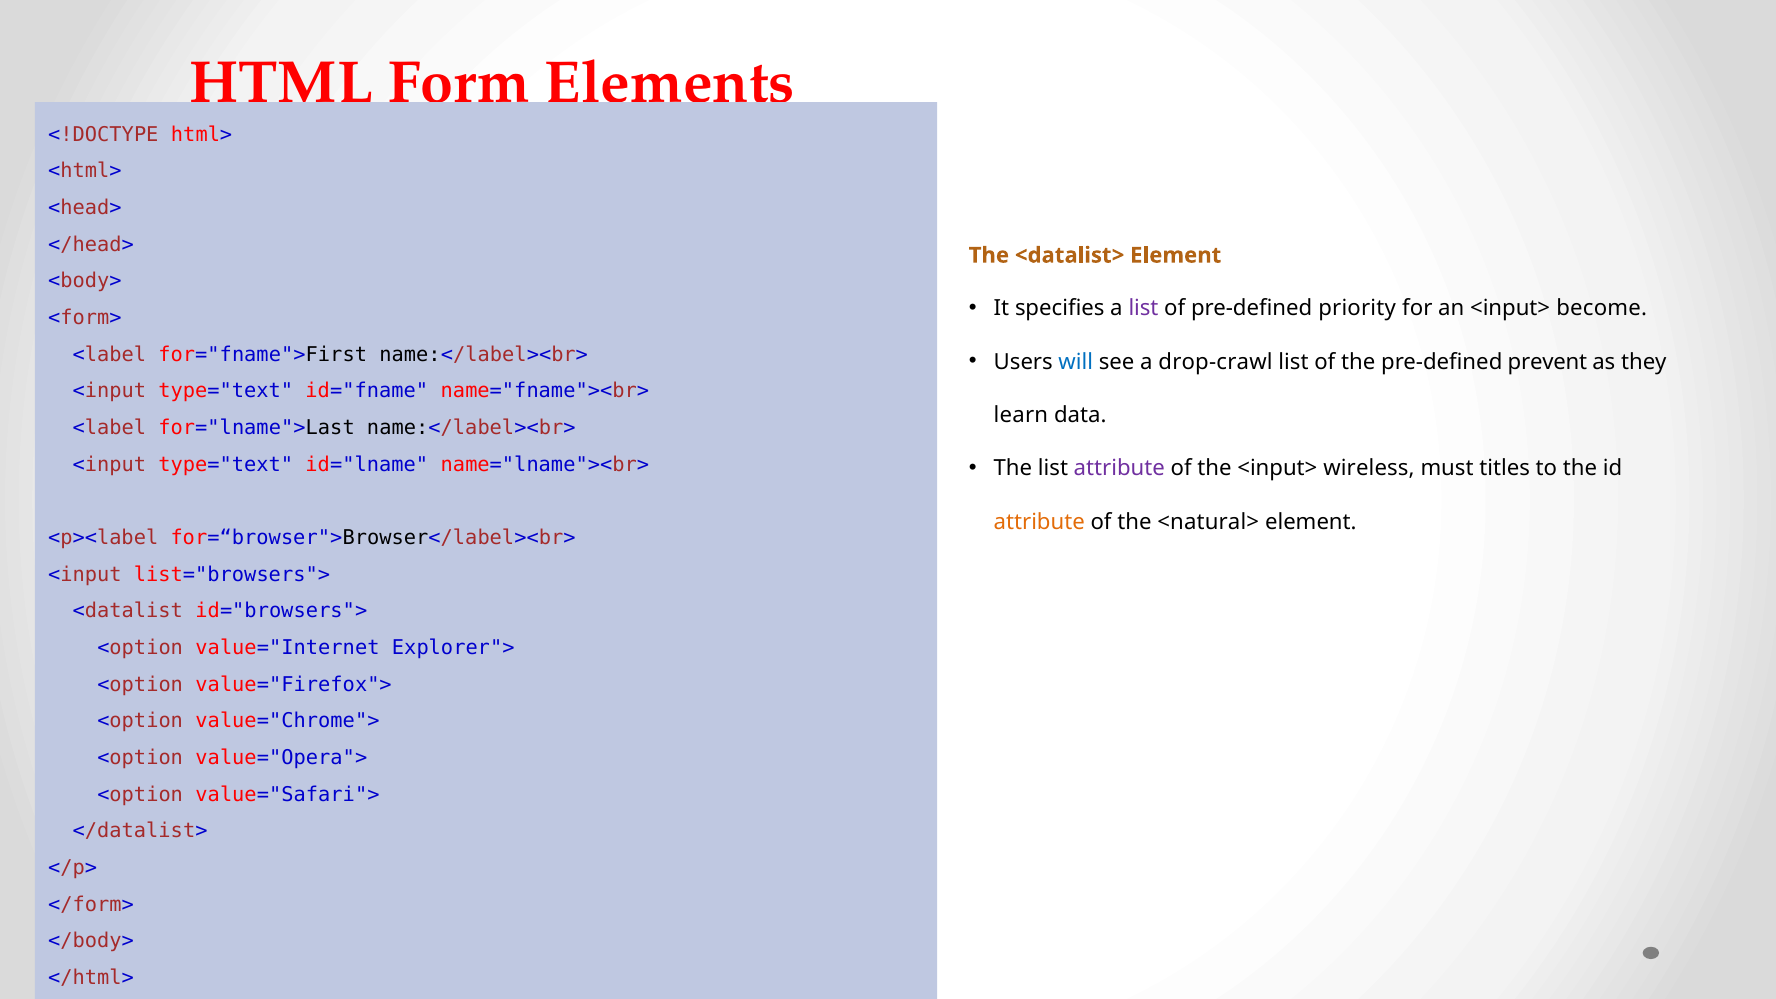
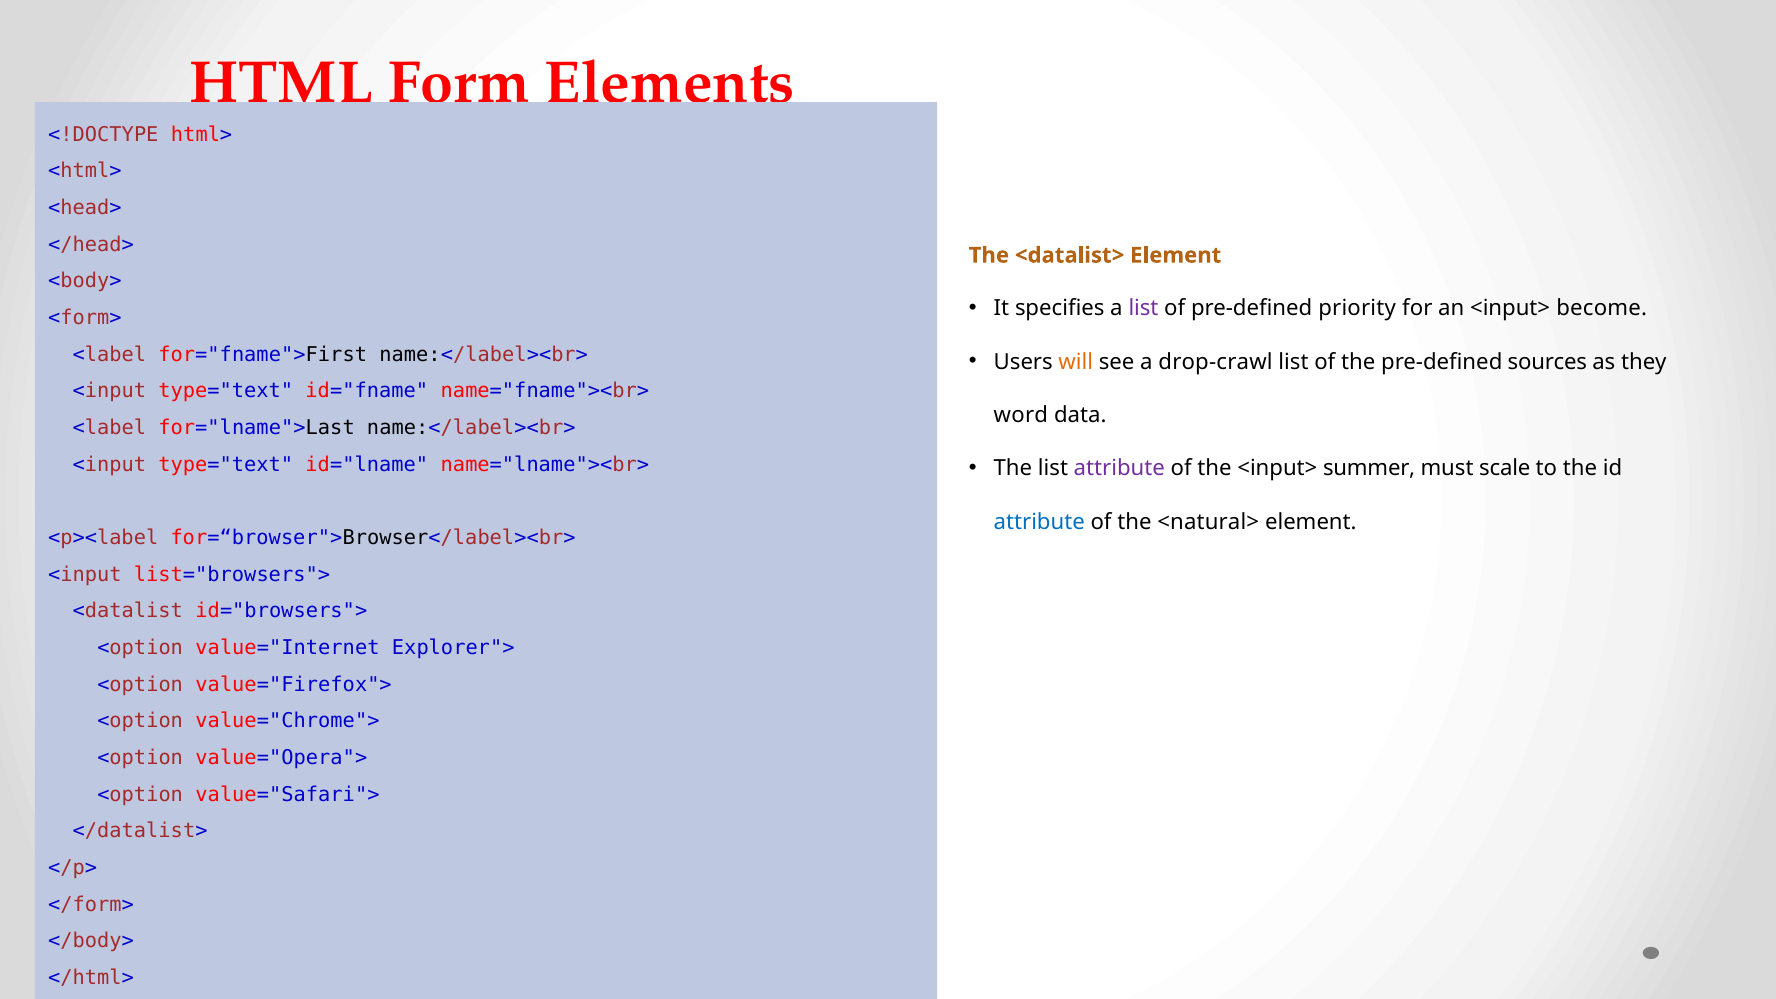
will colour: blue -> orange (1076, 362)
prevent: prevent -> sources (1547, 362)
learn: learn -> word (1021, 415)
wireless: wireless -> summer (1369, 468)
titles: titles -> scale (1505, 468)
attribute colour: orange -> blue (1039, 522)
